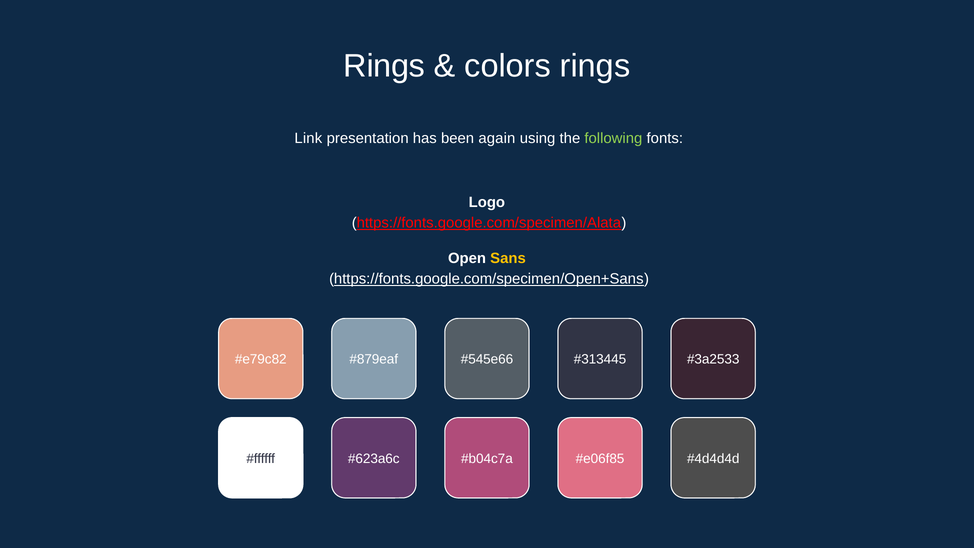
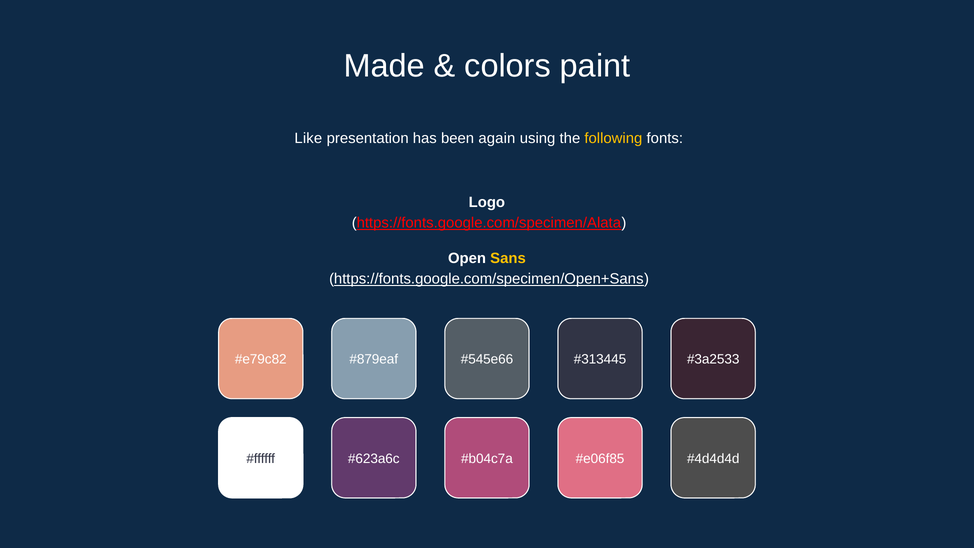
Rings: Rings -> Made (384, 66)
colors rings: rings -> paint (595, 66)
Link: Link -> Like (308, 138)
following colour: light green -> yellow (613, 138)
